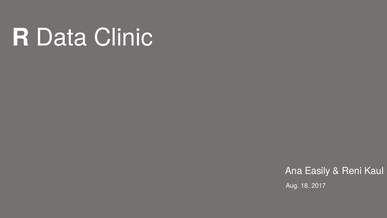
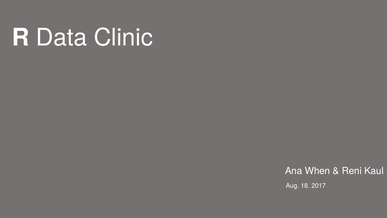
Easily: Easily -> When (317, 171)
